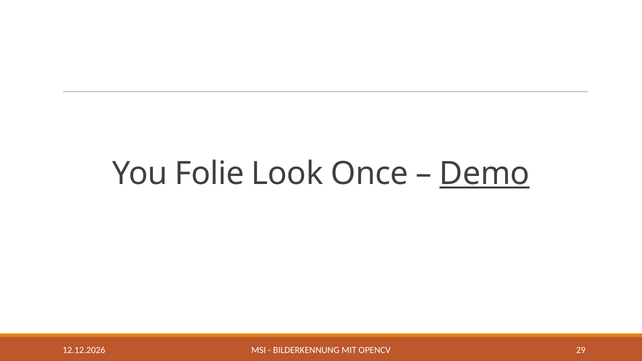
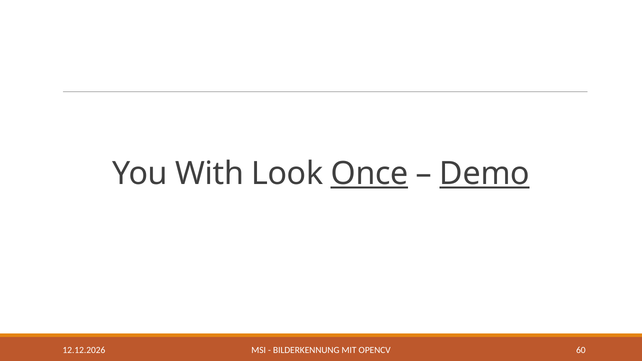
Folie: Folie -> With (210, 174)
Once underline: none -> present (370, 174)
29: 29 -> 60 (581, 350)
